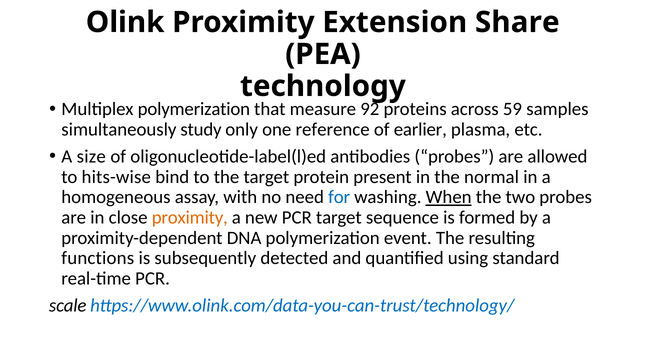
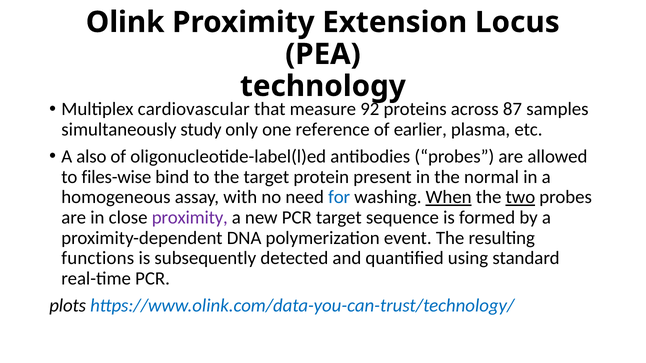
Share: Share -> Locus (517, 22)
Multiplex polymerization: polymerization -> cardiovascular (194, 109)
59: 59 -> 87 (513, 109)
size: size -> also (91, 157)
hits-wise: hits-wise -> files-wise (116, 177)
two underline: none -> present (520, 197)
proximity colour: orange -> purple (190, 218)
scale: scale -> plots (68, 306)
